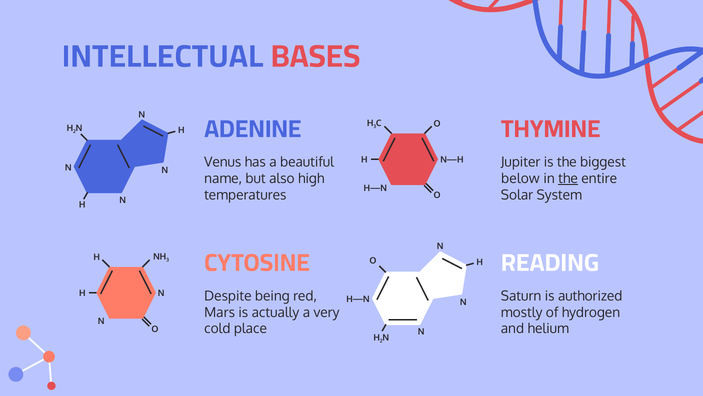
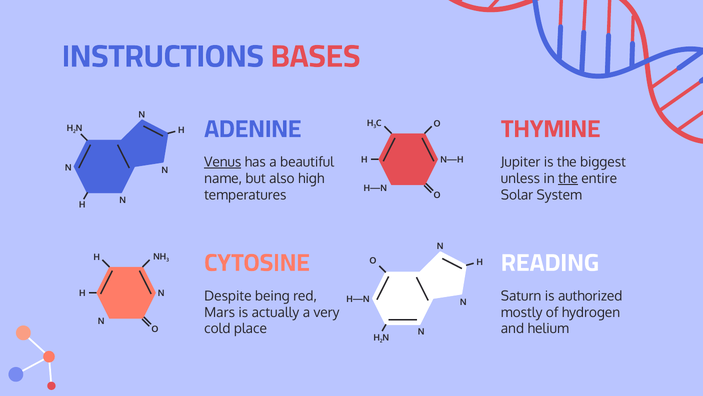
INTELLECTUAL: INTELLECTUAL -> INSTRUCTIONS (163, 56)
Venus underline: none -> present (223, 162)
below: below -> unless (520, 178)
